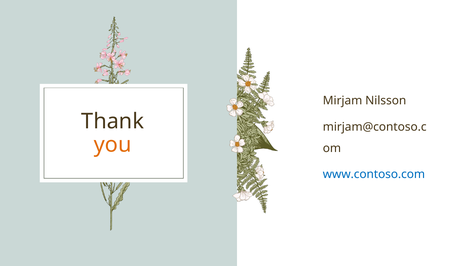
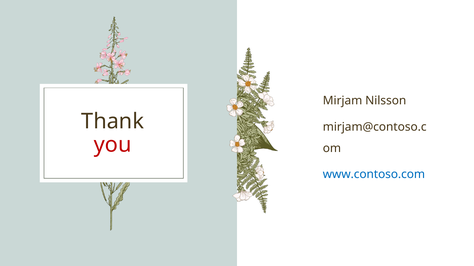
you colour: orange -> red (113, 145)
